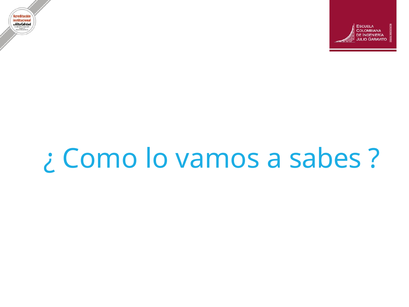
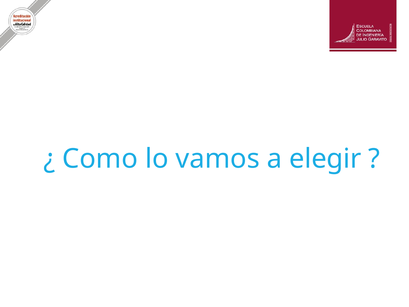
sabes: sabes -> elegir (325, 159)
